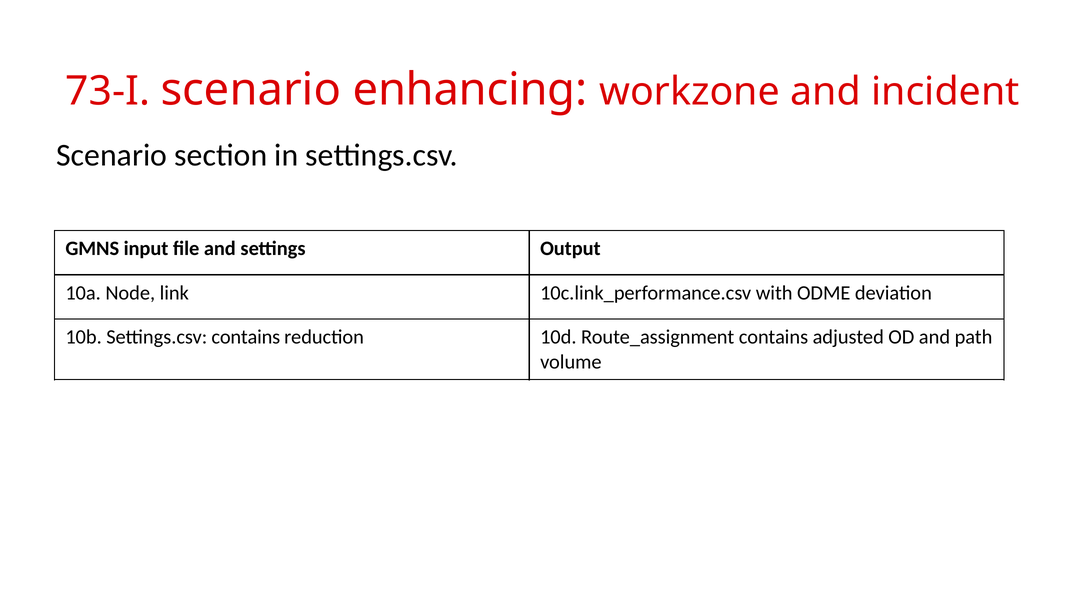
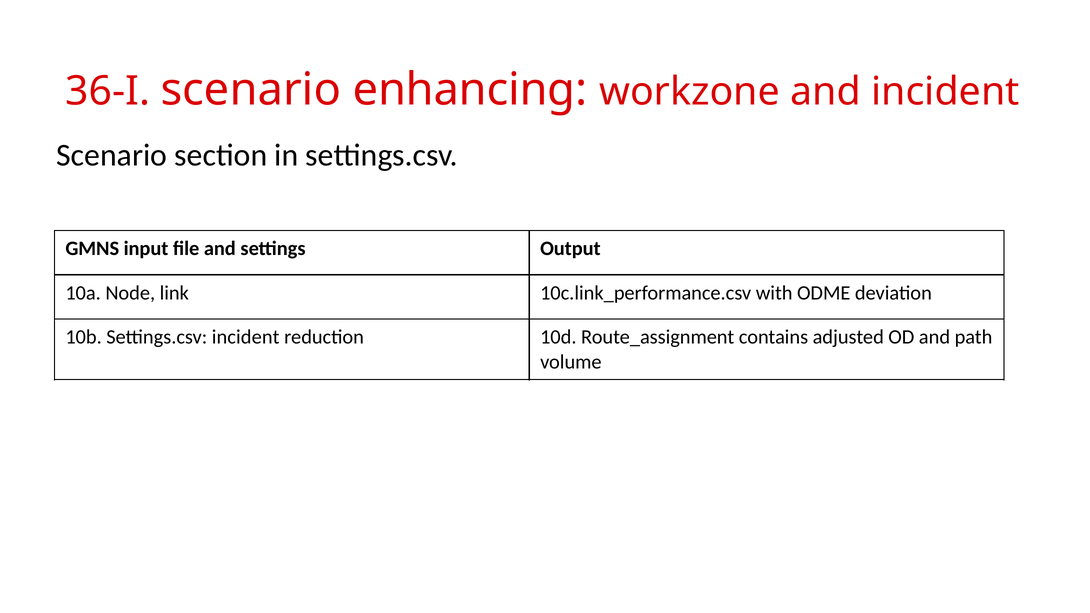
73-I: 73-I -> 36-I (108, 91)
Settings.csv contains: contains -> incident (246, 337)
